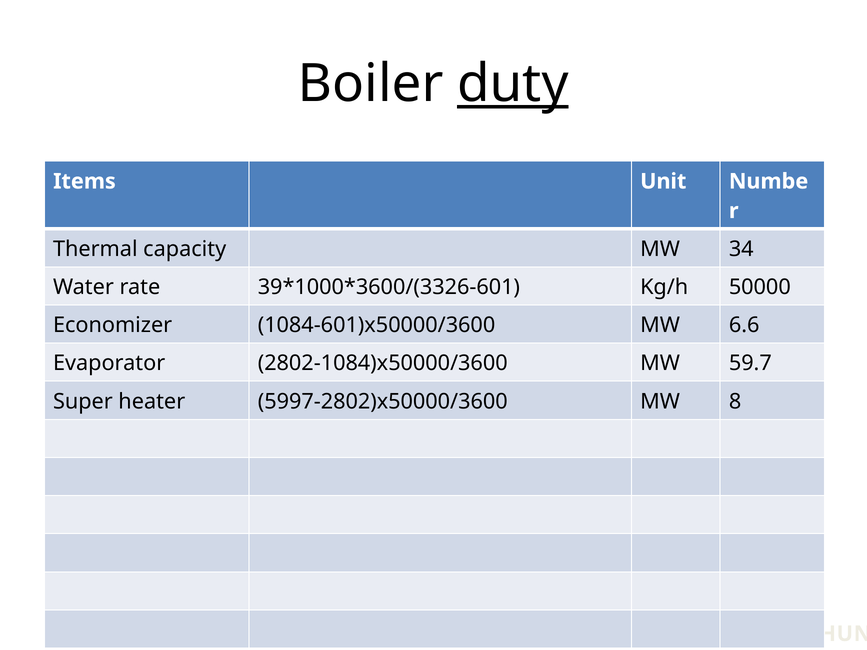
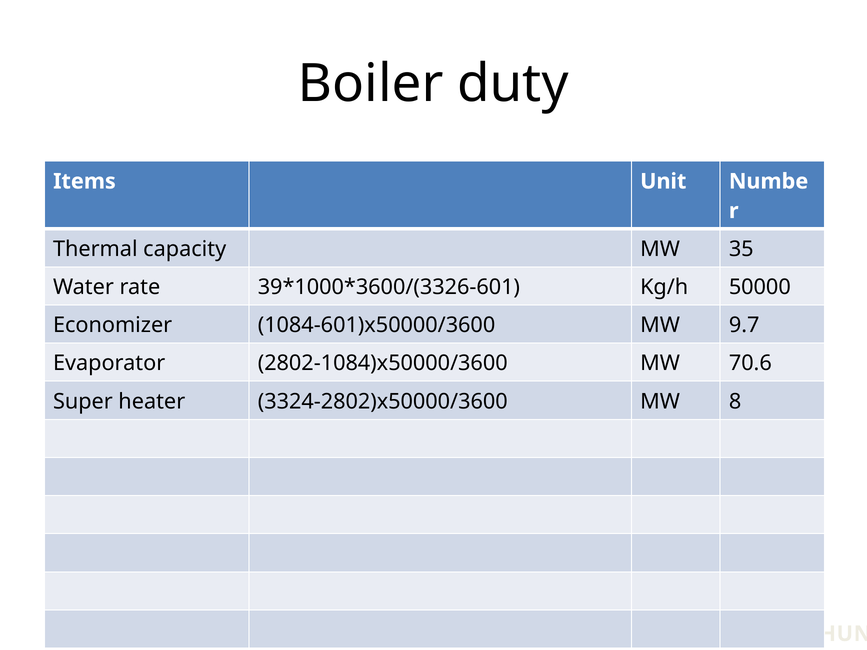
duty underline: present -> none (513, 84)
34: 34 -> 35 (741, 249)
6.6: 6.6 -> 9.7 (744, 325)
59.7: 59.7 -> 70.6 (750, 363)
5997-2802)x50000/3600: 5997-2802)x50000/3600 -> 3324-2802)x50000/3600 (383, 402)
